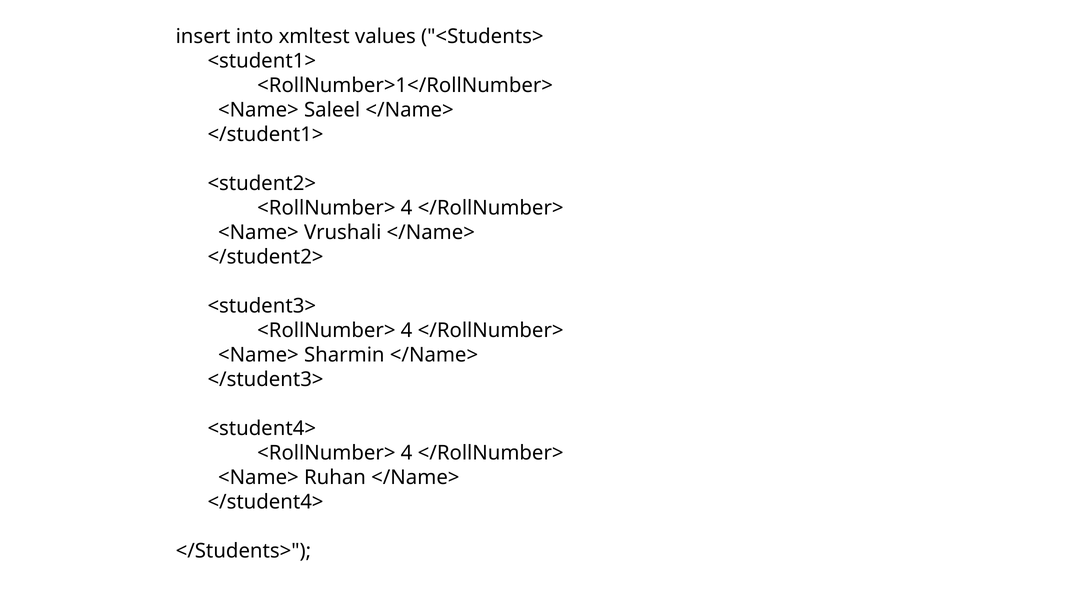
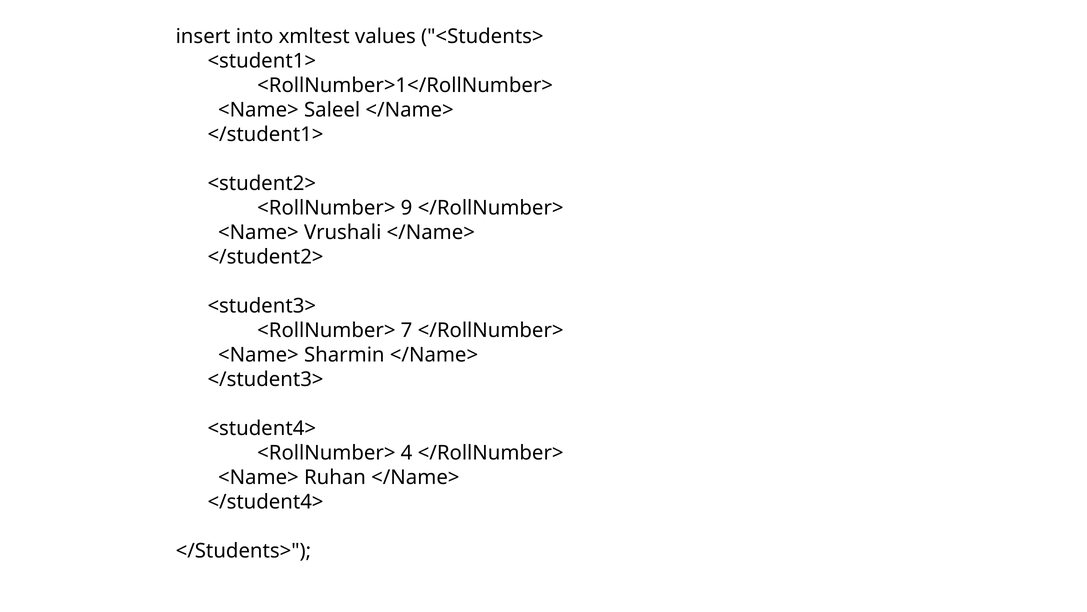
4: 4 -> 9 (407, 208)
4: 4 -> 7 (407, 330)
